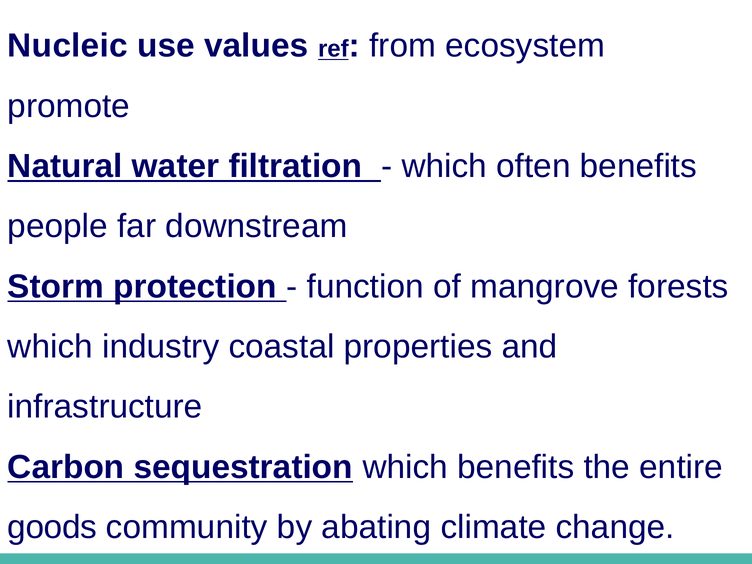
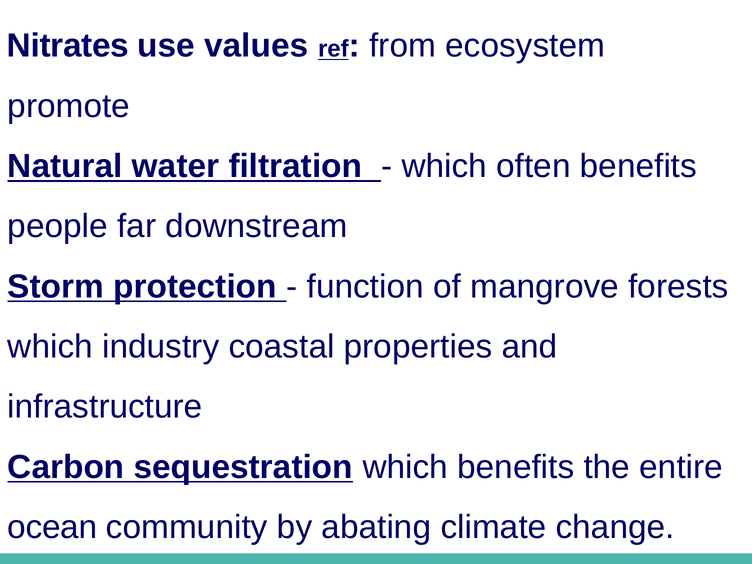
Nucleic: Nucleic -> Nitrates (68, 46)
goods: goods -> ocean (52, 527)
